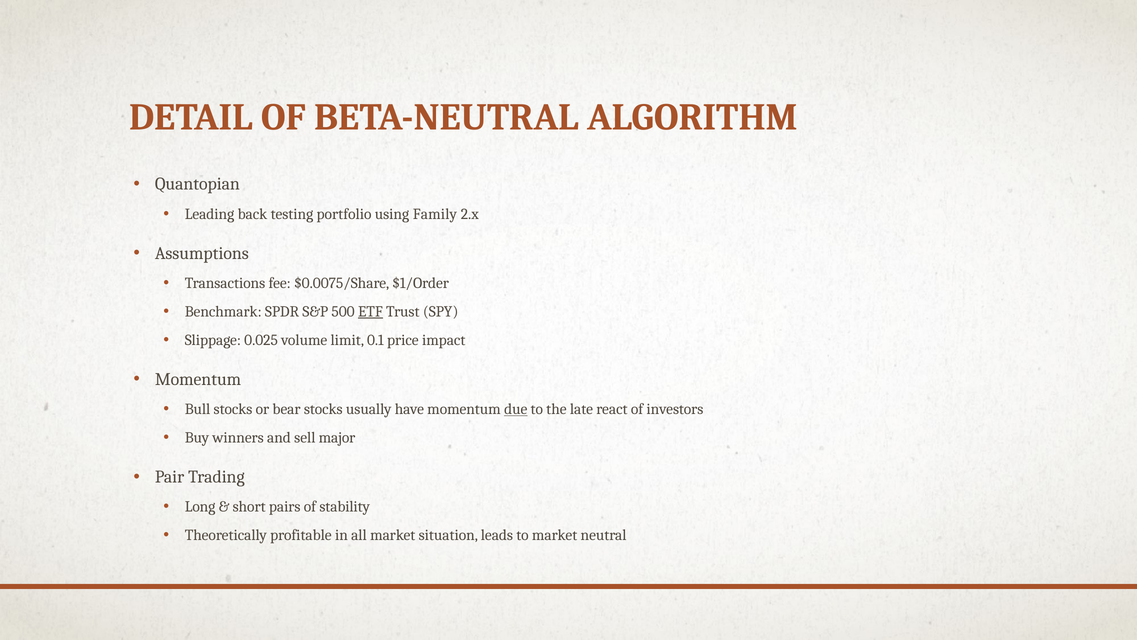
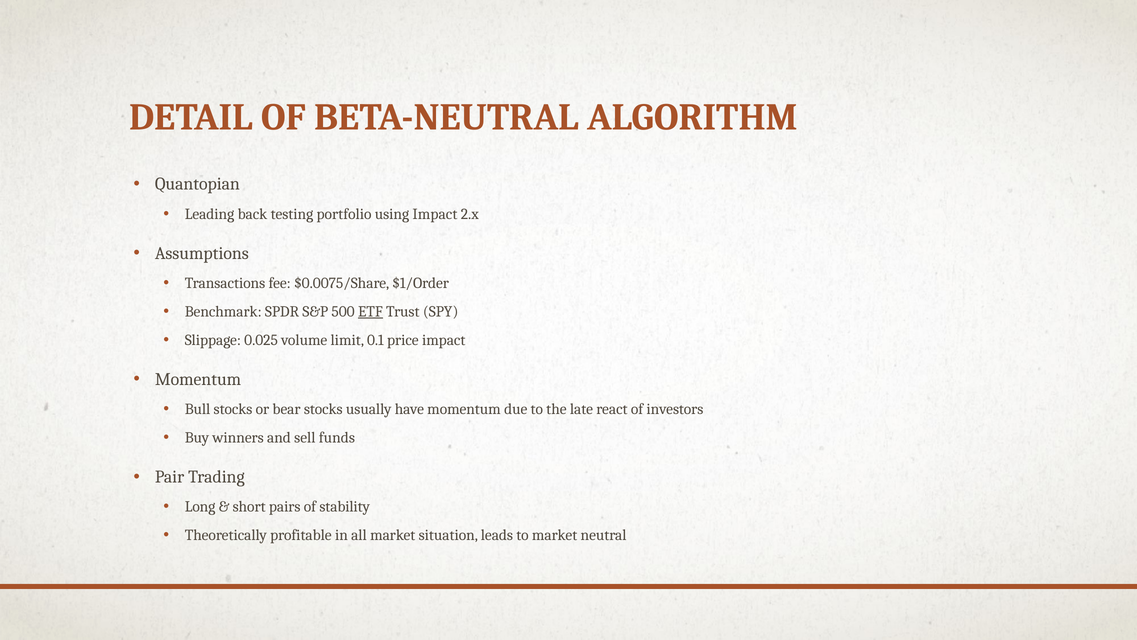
using Family: Family -> Impact (435, 214)
due underline: present -> none (516, 409)
major: major -> funds (337, 437)
